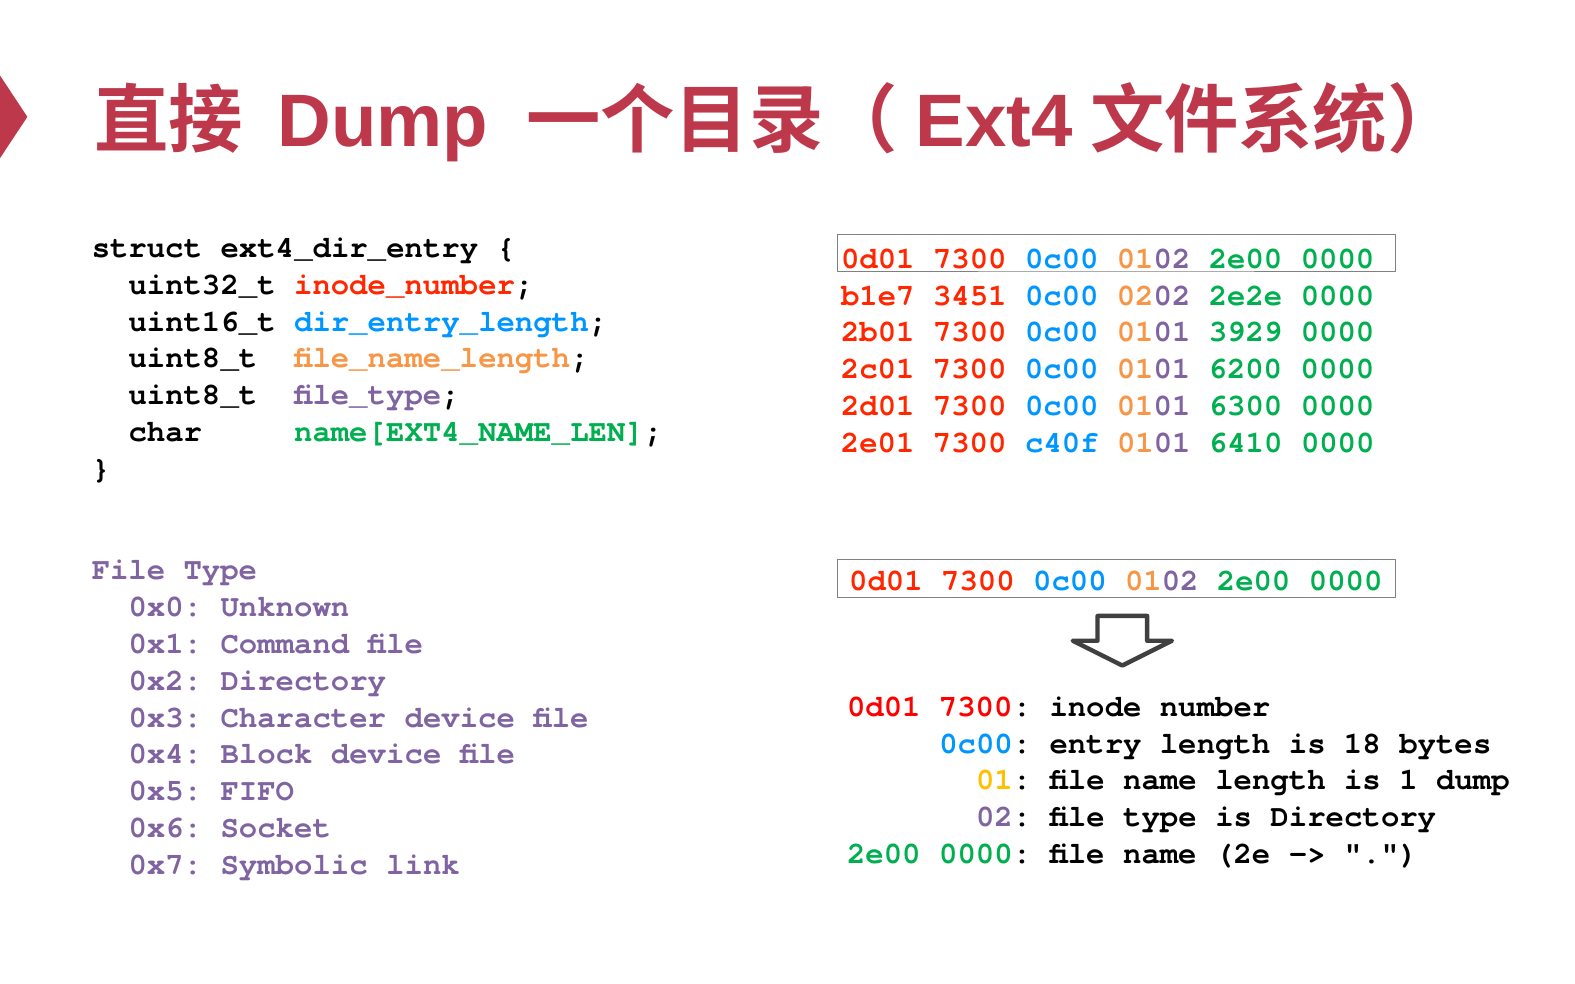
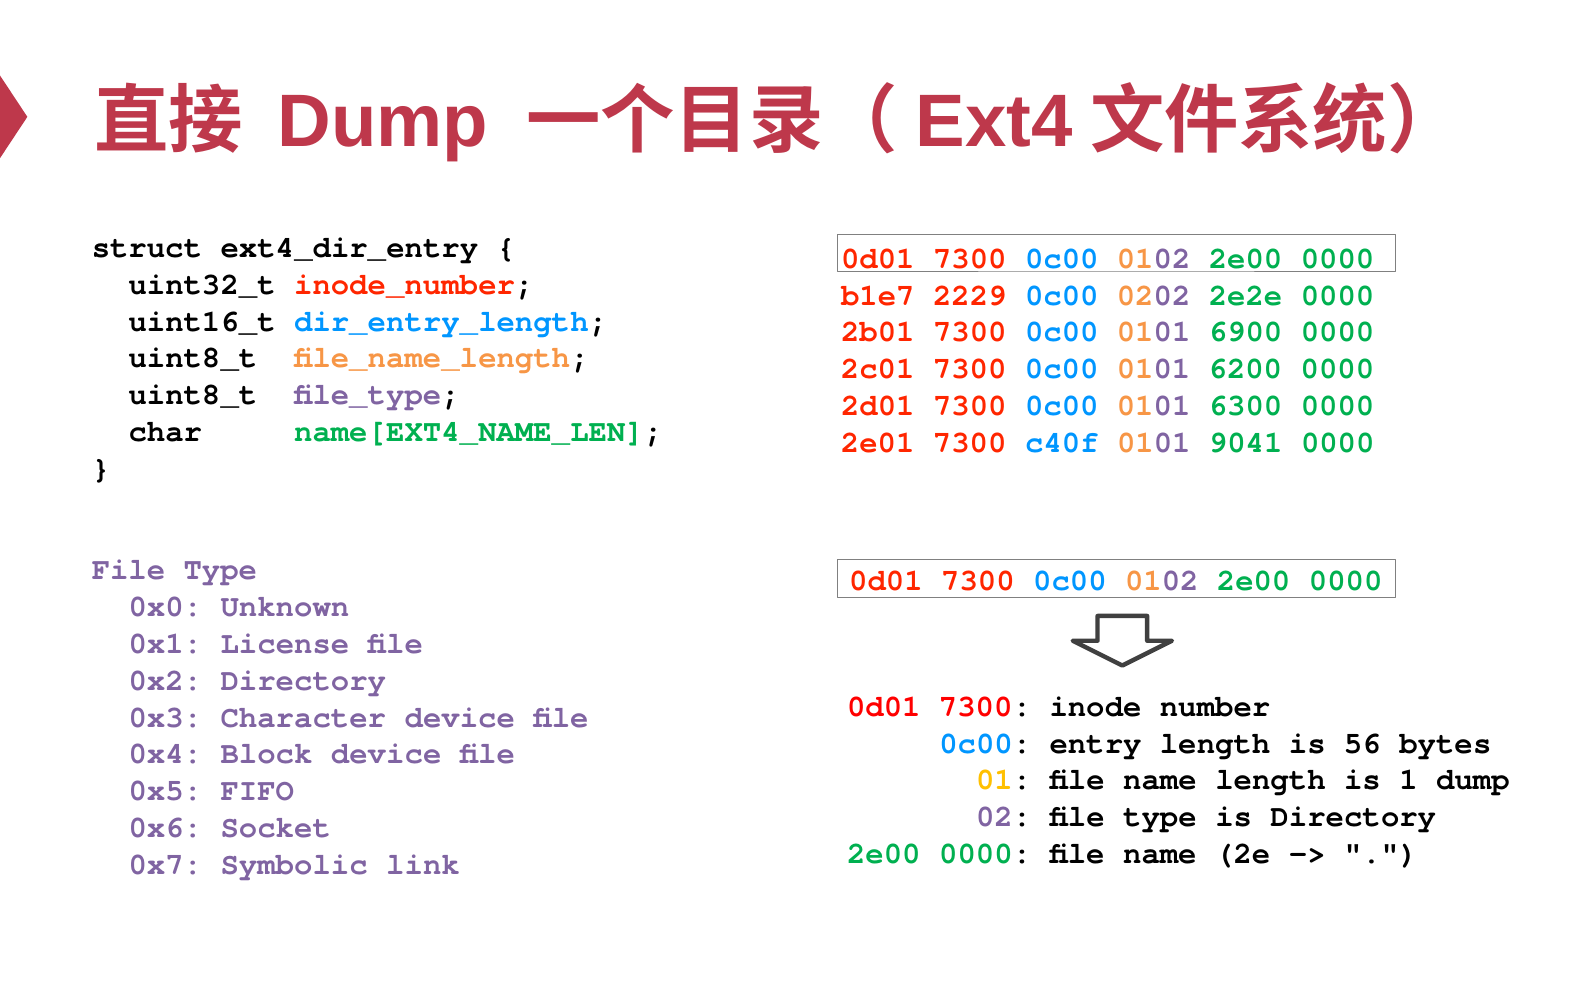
3451: 3451 -> 2229 (970, 295)
3929: 3929 -> 6900 (1246, 332)
6410: 6410 -> 9041 (1246, 442)
Command: Command -> License (285, 644)
18: 18 -> 56 (1362, 743)
